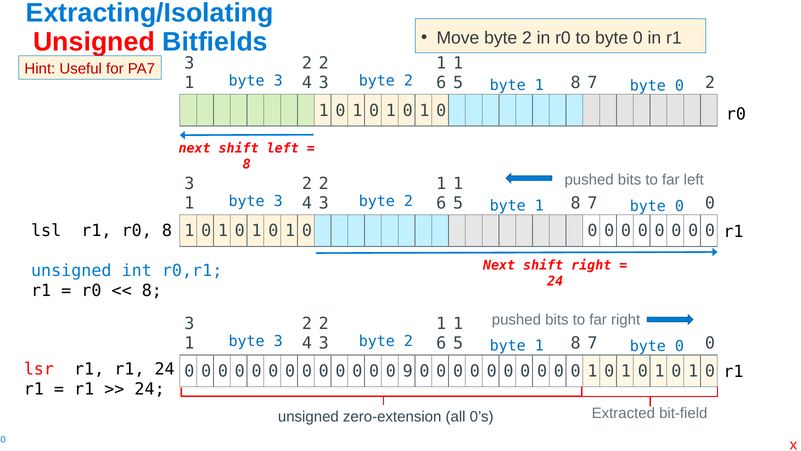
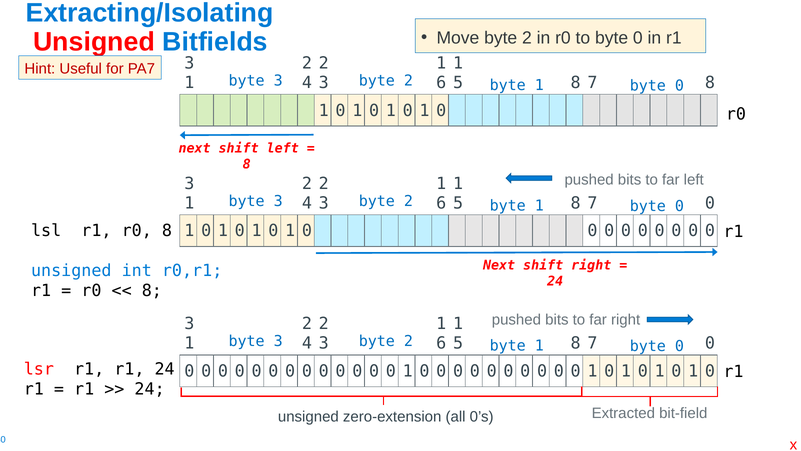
7 2: 2 -> 8 (710, 83)
9: 9 -> 1 (408, 371)
